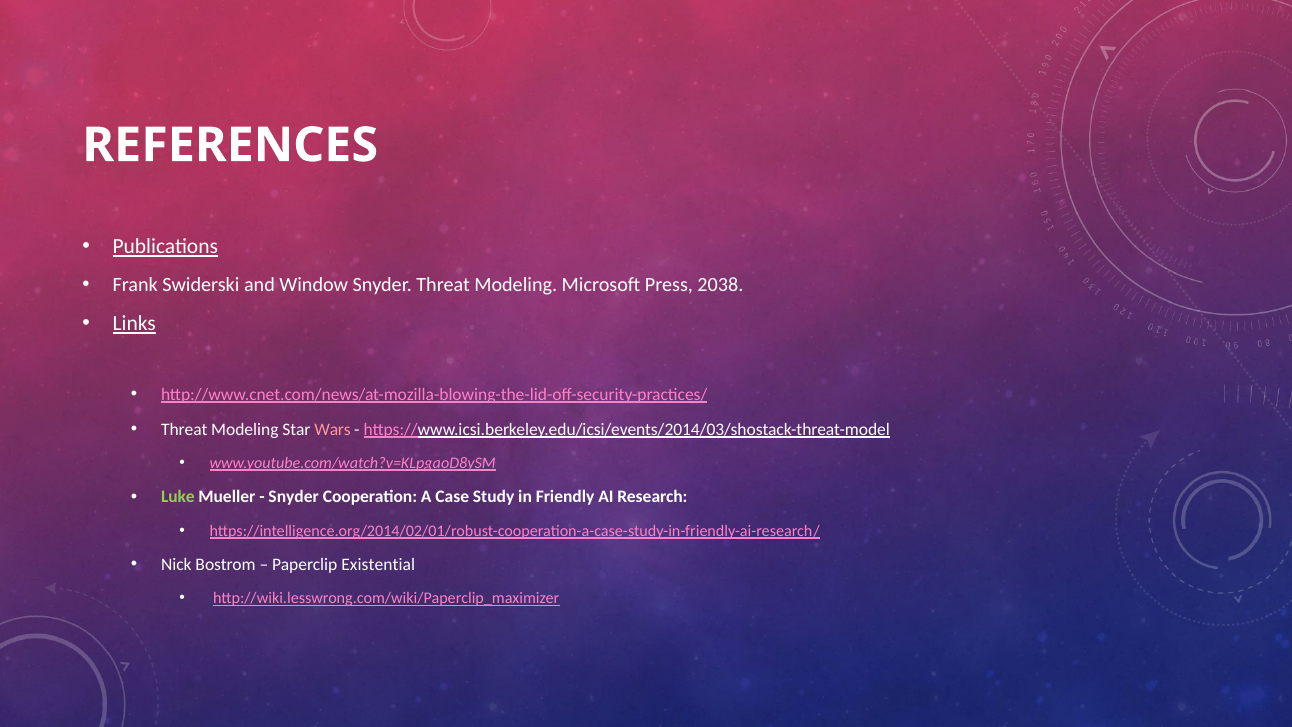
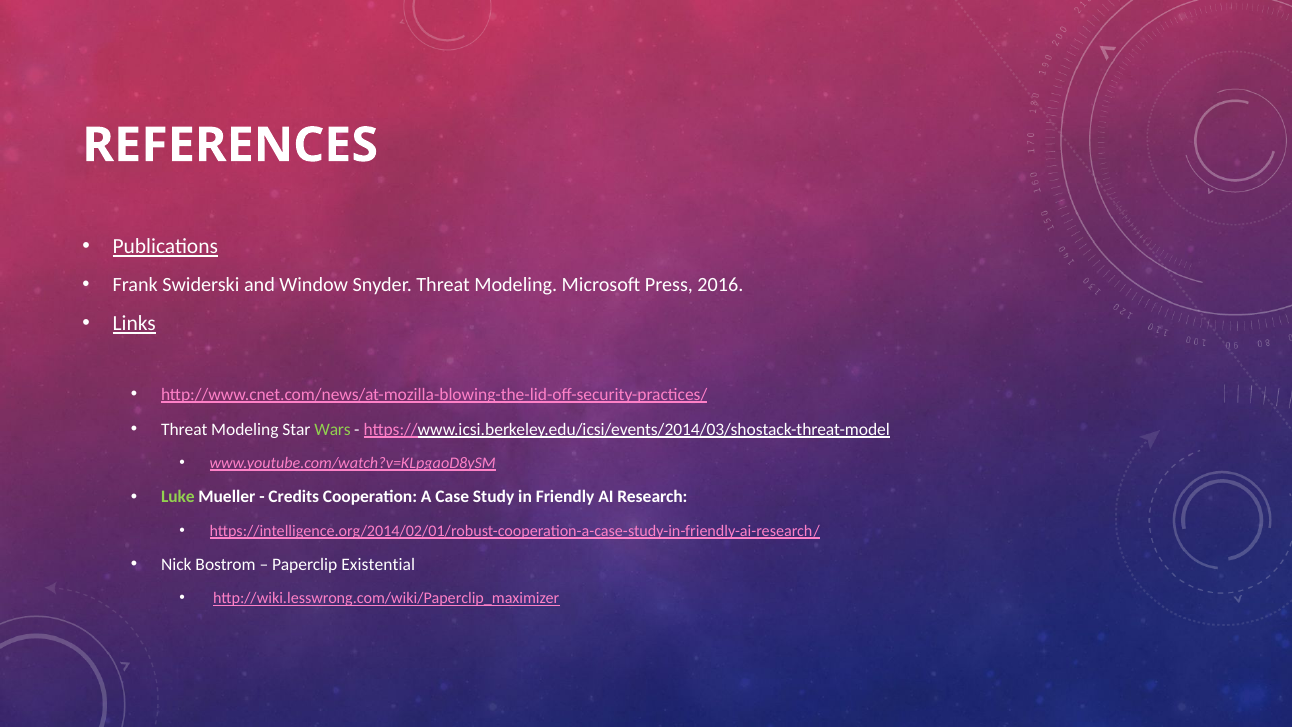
2038: 2038 -> 2016 (720, 285)
Wars colour: pink -> light green (333, 429)
Snyder: Snyder -> Credits (294, 497)
